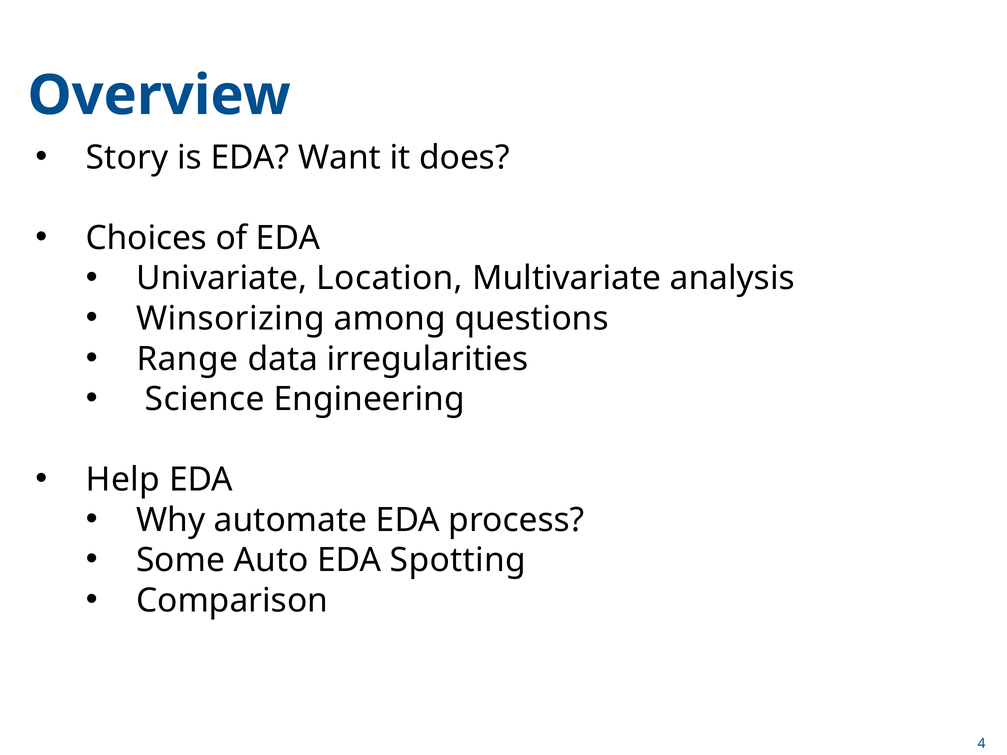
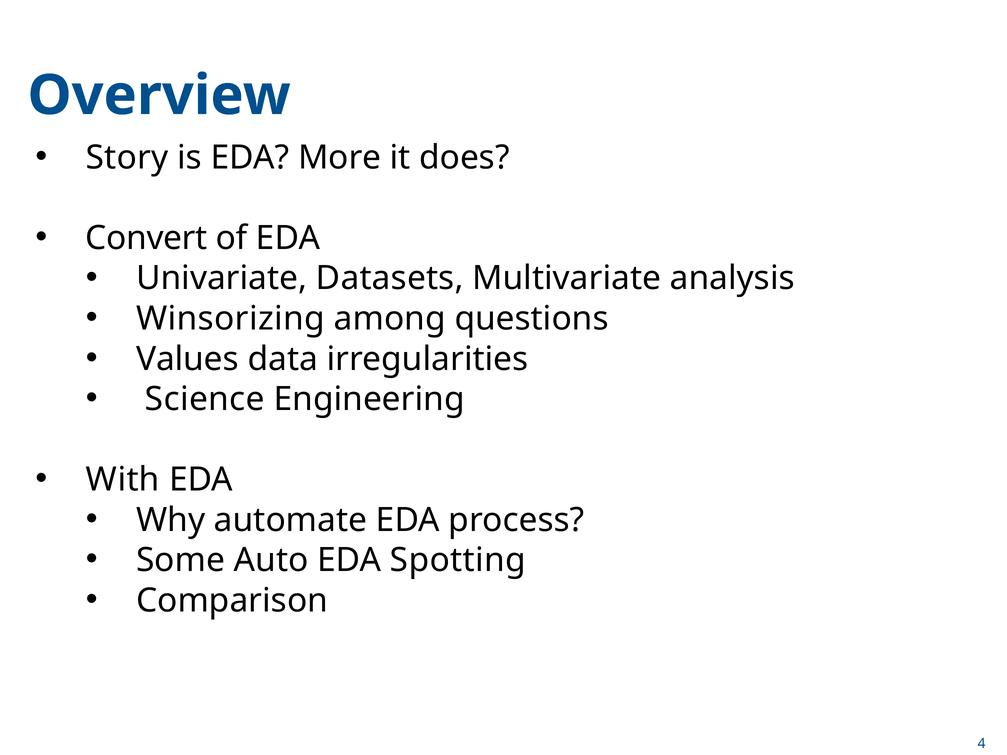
Want: Want -> More (340, 158)
Choices: Choices -> Convert (146, 238)
Location: Location -> Datasets (390, 278)
Range: Range -> Values (188, 359)
Help: Help -> With (123, 480)
